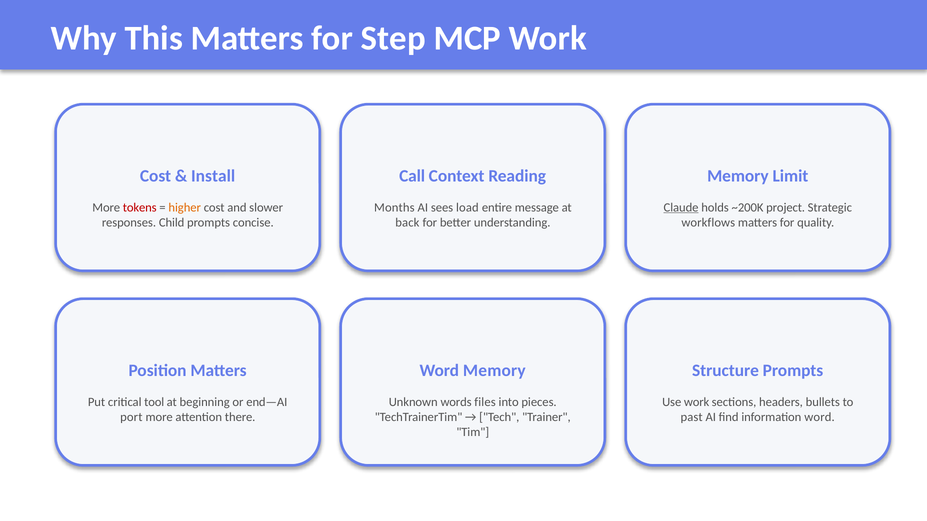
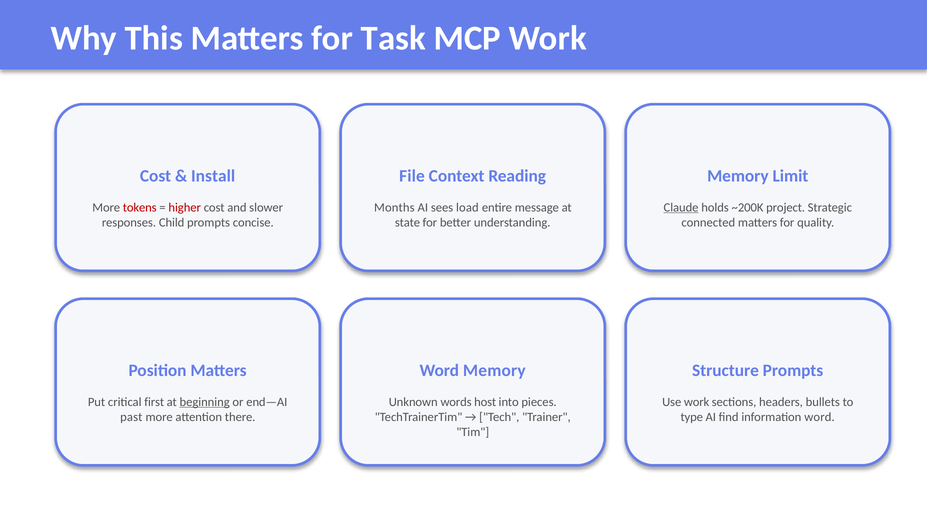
Step: Step -> Task (393, 38)
Call: Call -> File (412, 176)
higher colour: orange -> red (185, 208)
back: back -> state (408, 223)
workflows: workflows -> connected (708, 223)
tool: tool -> first (154, 402)
beginning underline: none -> present (205, 402)
files: files -> host (485, 402)
port: port -> past (131, 417)
past: past -> type (692, 417)
